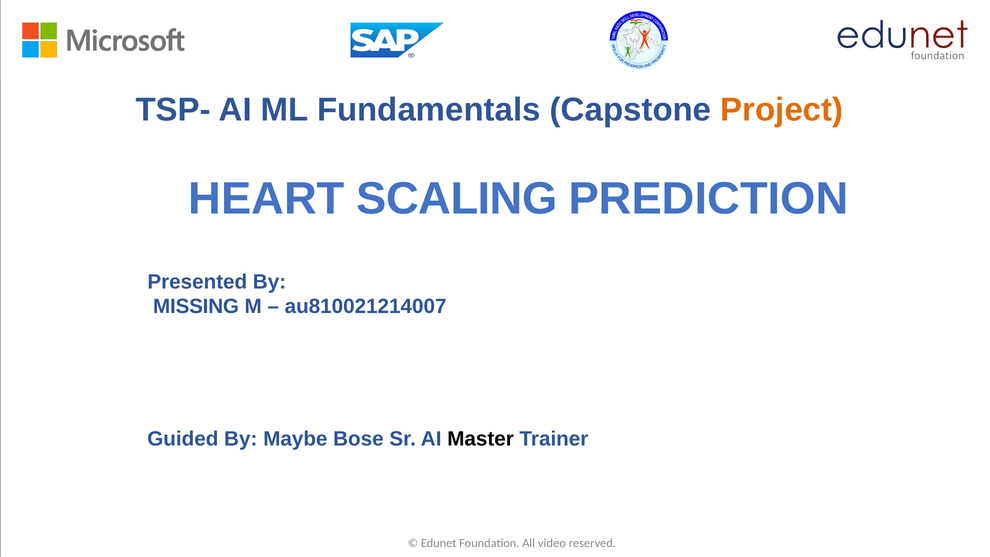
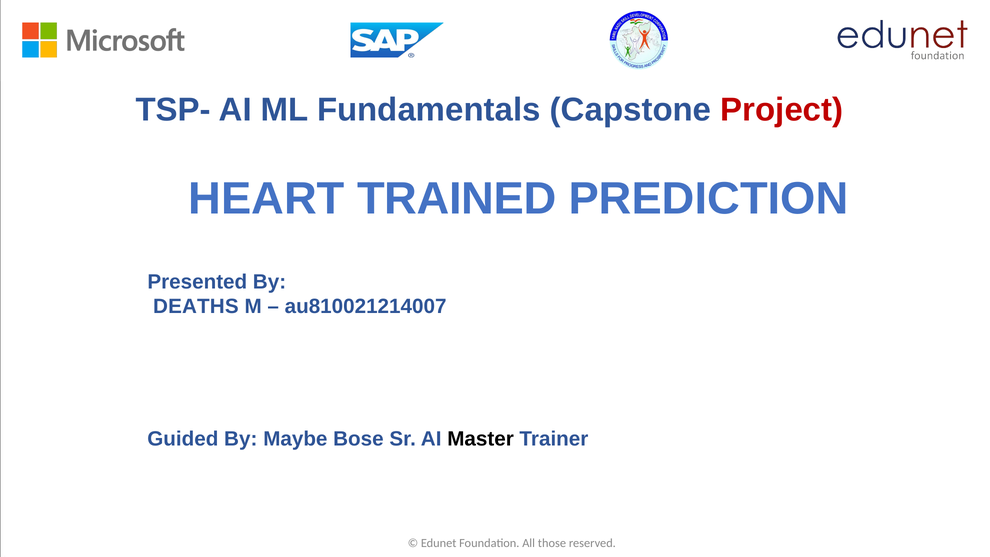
Project colour: orange -> red (782, 110)
SCALING: SCALING -> TRAINED (457, 199)
MISSING: MISSING -> DEATHS (196, 306)
video: video -> those (552, 543)
